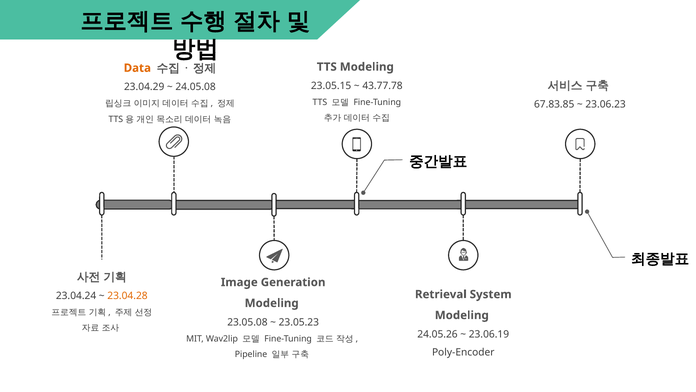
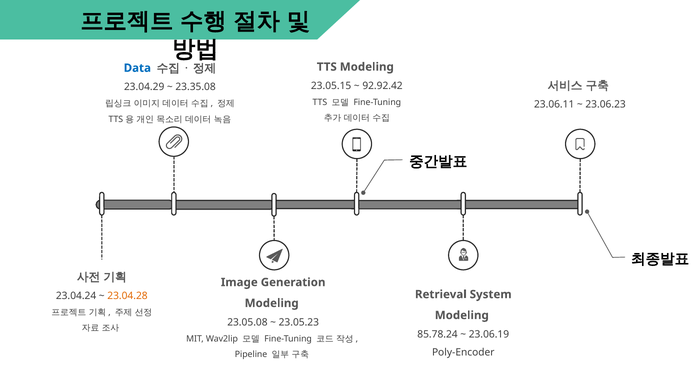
Data colour: orange -> blue (137, 68)
43.77.78: 43.77.78 -> 92.92.42 (383, 86)
24.05.08: 24.05.08 -> 23.35.08 (196, 87)
67.83.85: 67.83.85 -> 23.06.11 (554, 104)
24.05.26: 24.05.26 -> 85.78.24 (438, 334)
